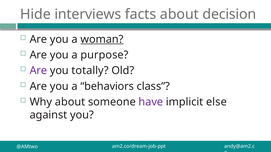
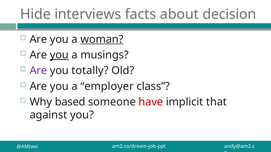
you underline: none -> present (59, 55)
purpose: purpose -> musings (105, 55)
behaviors: behaviors -> employer (107, 87)
Why about: about -> based (70, 102)
have colour: purple -> red (151, 102)
else: else -> that (216, 102)
